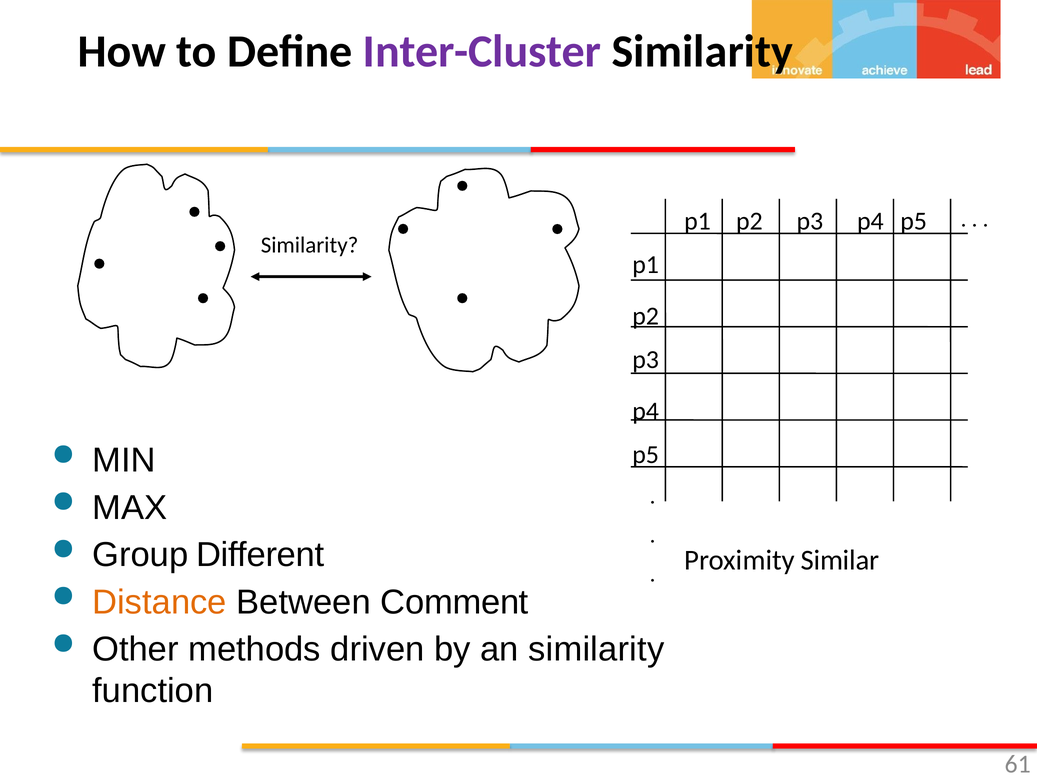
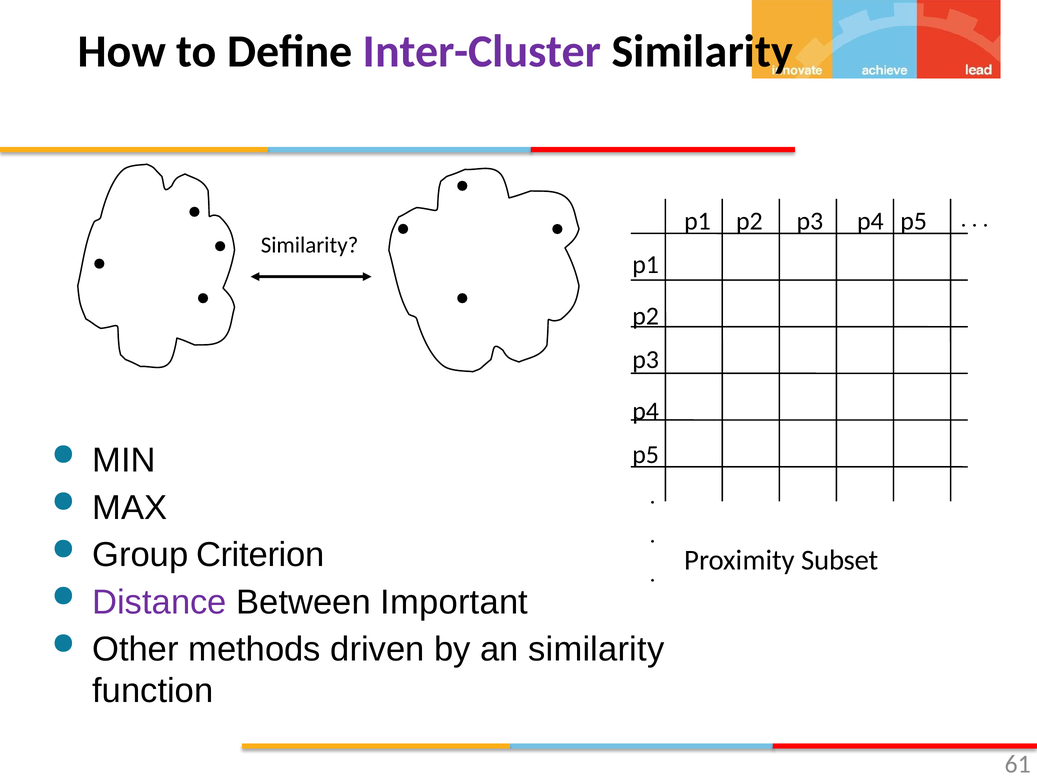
Different: Different -> Criterion (260, 555)
Similar: Similar -> Subset (840, 560)
Distance colour: orange -> purple (160, 602)
Comment: Comment -> Important (454, 602)
